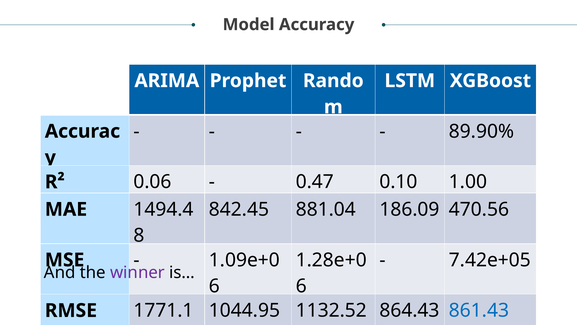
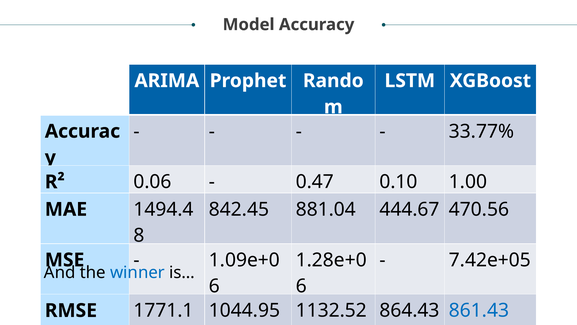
89.90%: 89.90% -> 33.77% (481, 131)
186.09: 186.09 -> 444.67 (410, 209)
winner colour: purple -> blue (137, 272)
